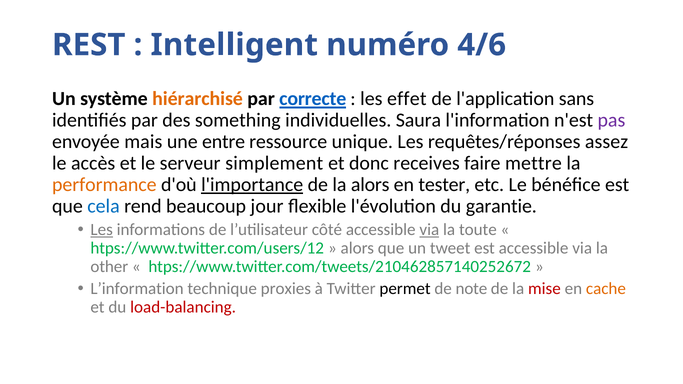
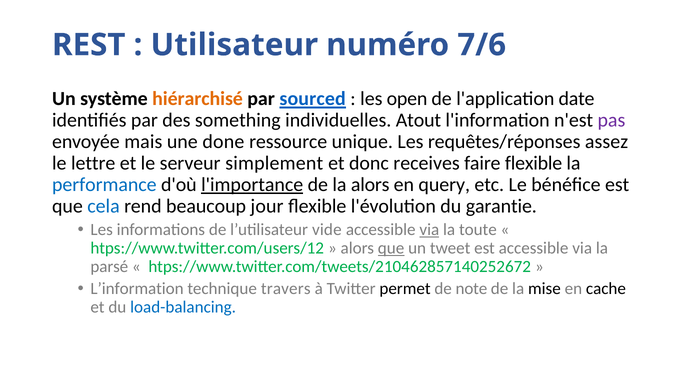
Intelligent: Intelligent -> Utilisateur (234, 45)
4/6: 4/6 -> 7/6 (482, 45)
correcte: correcte -> sourced (313, 99)
effet: effet -> open (407, 99)
sans: sans -> date (577, 99)
Saura: Saura -> Atout (418, 120)
entre: entre -> done (223, 142)
accès: accès -> lettre (93, 163)
faire mettre: mettre -> flexible (534, 163)
performance colour: orange -> blue (104, 185)
tester: tester -> query (444, 185)
Les underline: present -> none (102, 230)
côté: côté -> vide (327, 230)
que underline: none -> present (391, 248)
other: other -> parsé (109, 267)
proxies: proxies -> travers (286, 289)
mise colour: red -> black (544, 289)
cache colour: orange -> black (606, 289)
load-balancing colour: red -> blue (183, 307)
